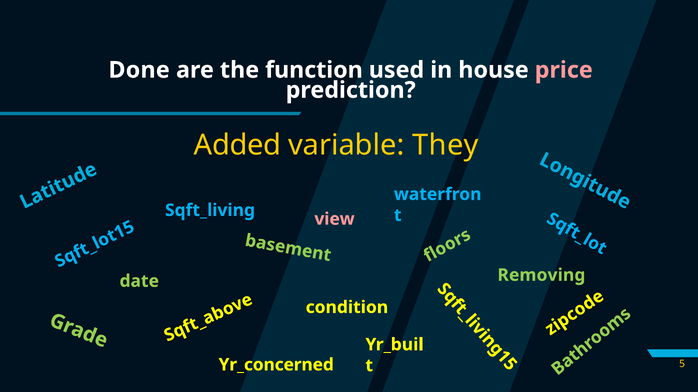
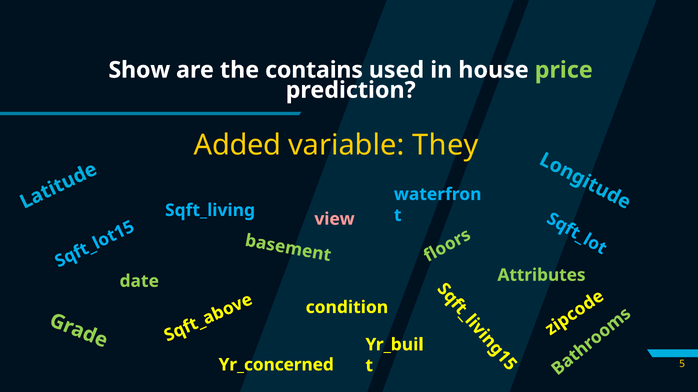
Done: Done -> Show (139, 70)
function: function -> contains (314, 70)
price colour: pink -> light green (564, 70)
Removing: Removing -> Attributes (542, 275)
